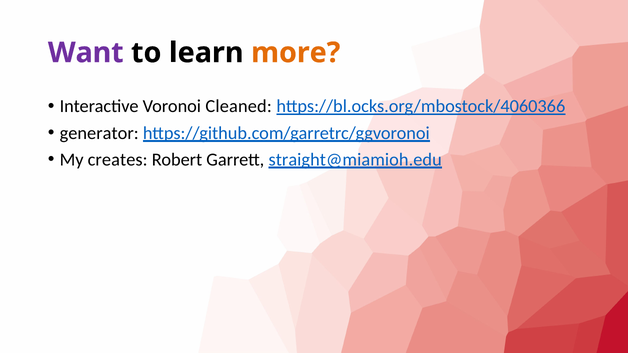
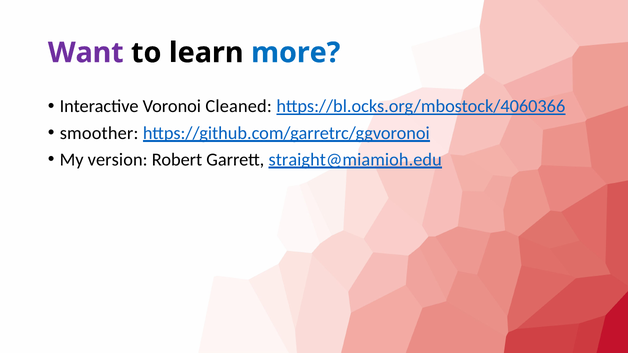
more colour: orange -> blue (296, 53)
generator: generator -> smoother (99, 133)
creates: creates -> version (118, 160)
